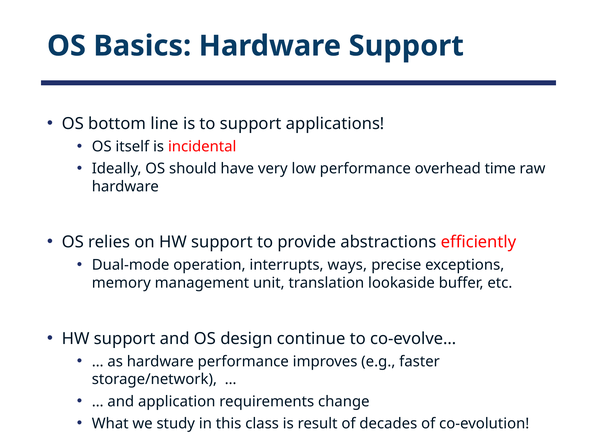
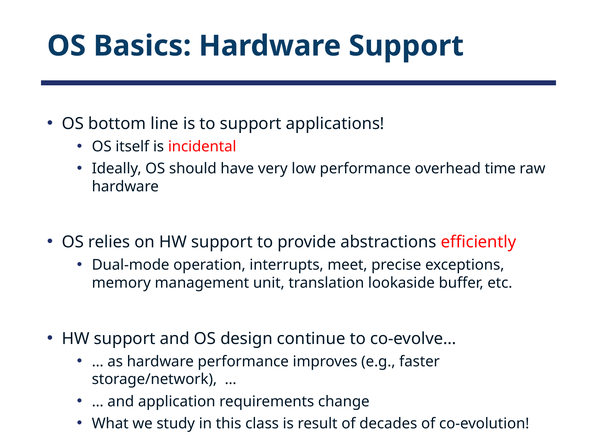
ways: ways -> meet (347, 265)
